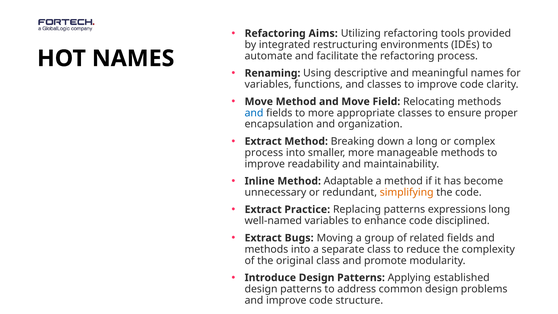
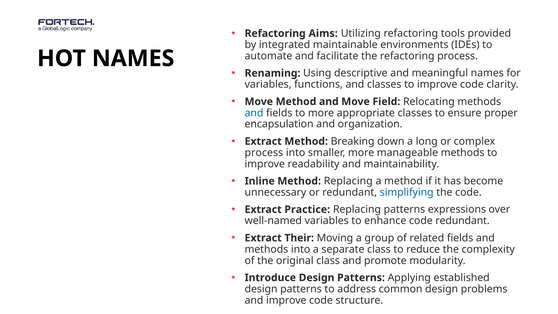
restructuring: restructuring -> maintainable (345, 45)
Method Adaptable: Adaptable -> Replacing (348, 181)
simplifying colour: orange -> blue (407, 192)
expressions long: long -> over (499, 209)
code disciplined: disciplined -> redundant (463, 221)
Bugs: Bugs -> Their (299, 238)
